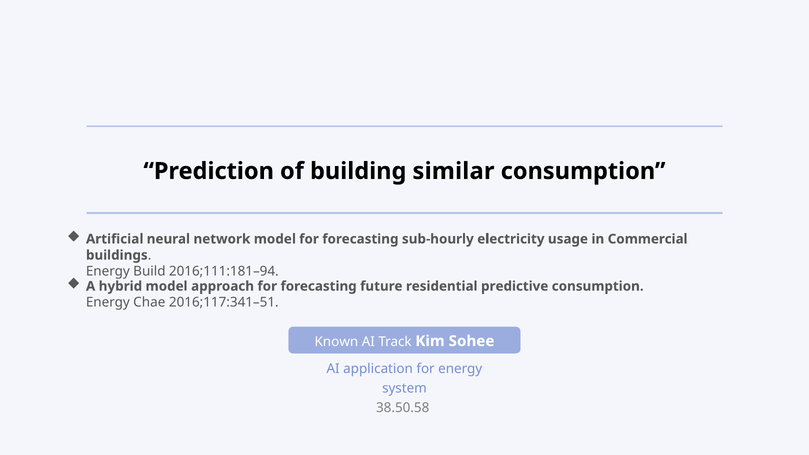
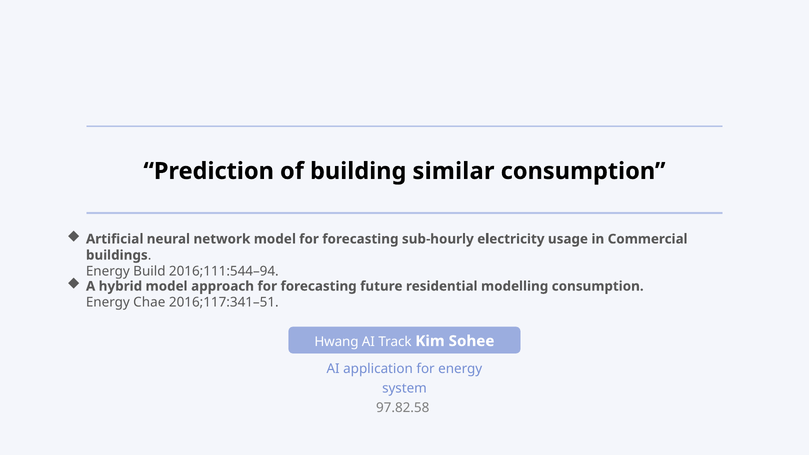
2016;111:181–94: 2016;111:181–94 -> 2016;111:544–94 (224, 271)
predictive: predictive -> modelling (515, 286)
Known: Known -> Hwang (336, 342)
38.50.58: 38.50.58 -> 97.82.58 (403, 408)
